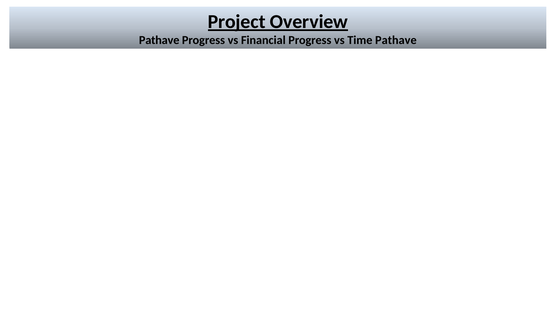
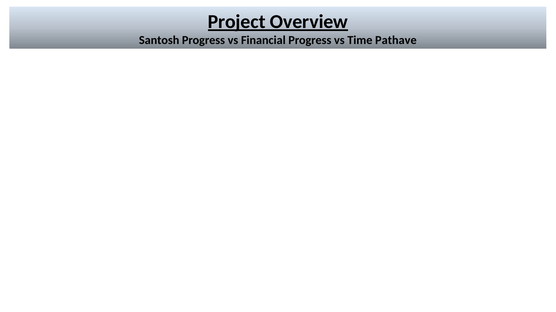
Pathave: Pathave -> Santosh (159, 40)
